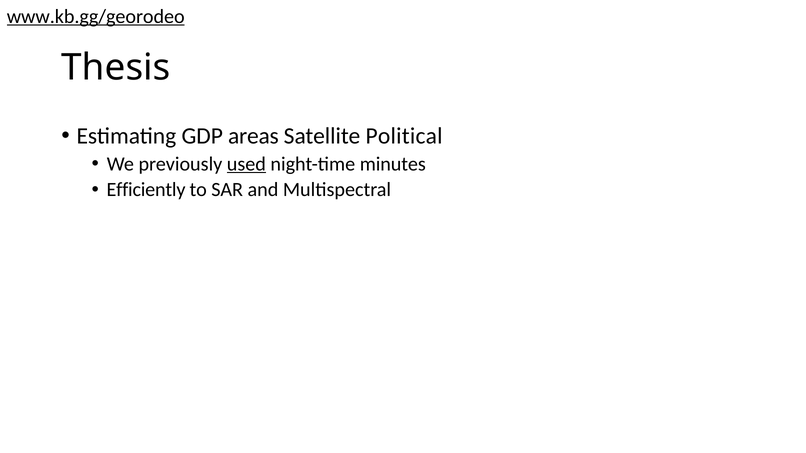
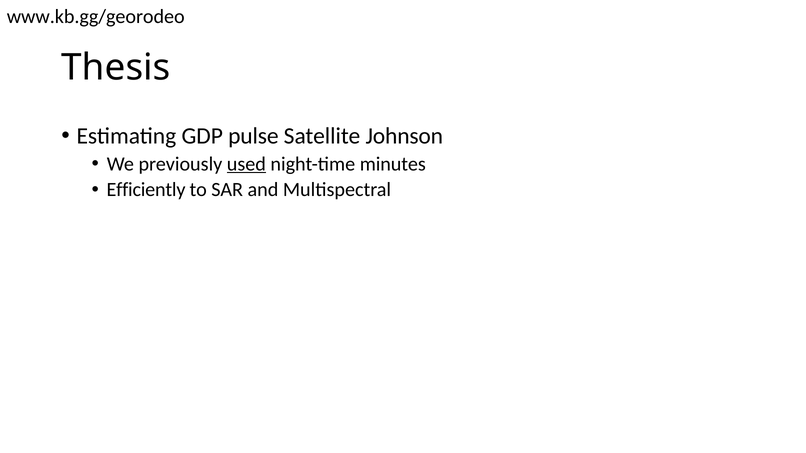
www.kb.gg/georodeo underline: present -> none (96, 16)
areas: areas -> pulse (253, 136)
Political: Political -> Johnson (404, 136)
